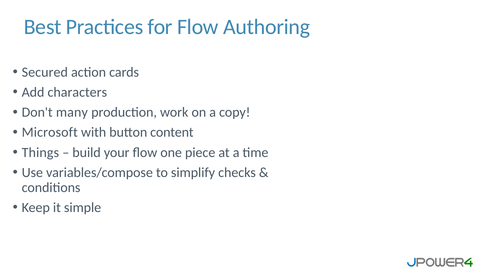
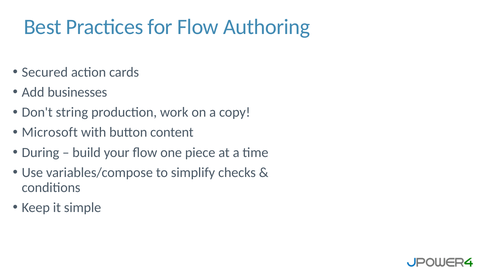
characters: characters -> businesses (77, 92)
many: many -> string (72, 112)
Things: Things -> During (40, 152)
